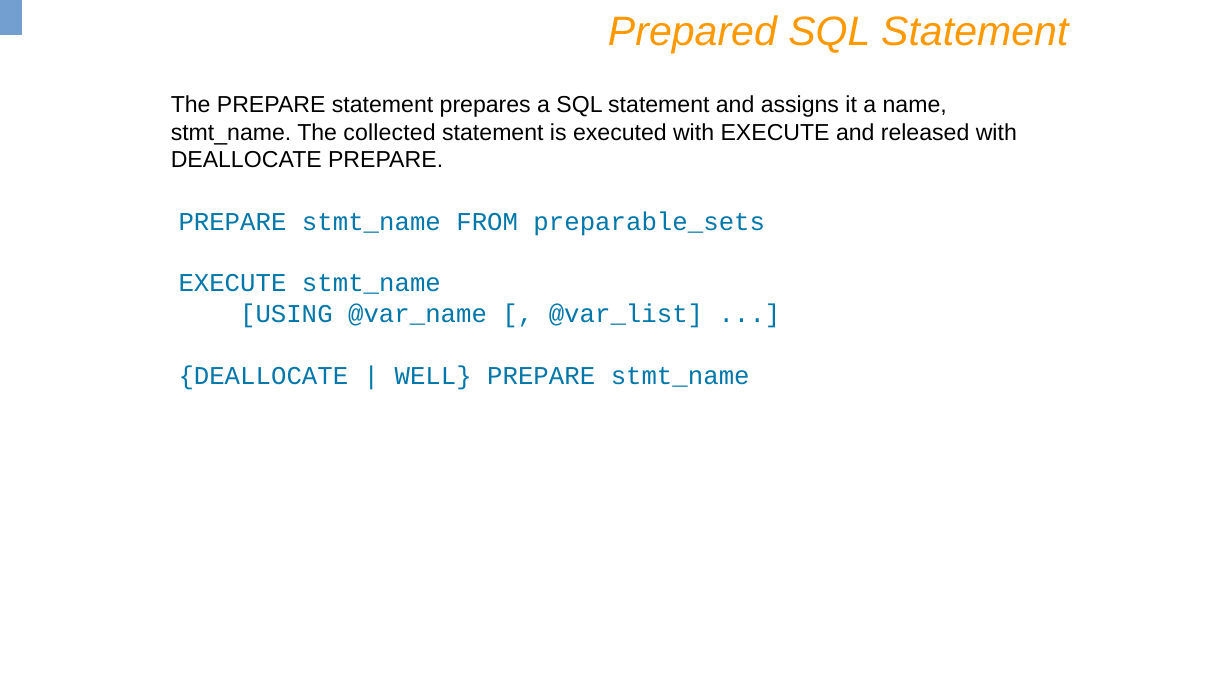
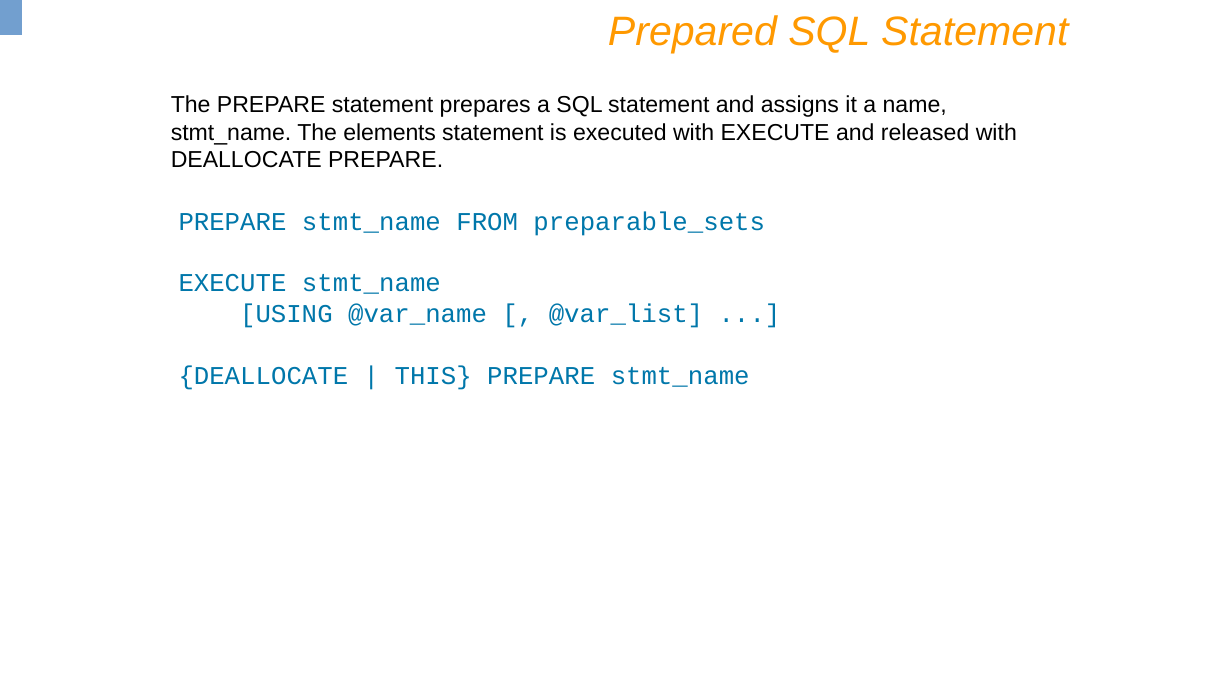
collected: collected -> elements (390, 132)
WELL: WELL -> THIS (433, 376)
